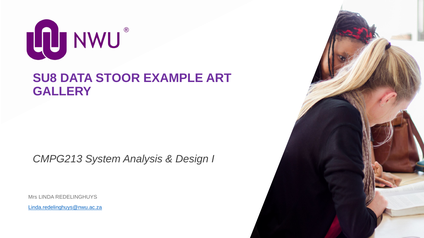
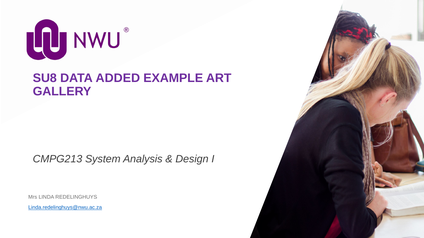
STOOR: STOOR -> ADDED (118, 78)
